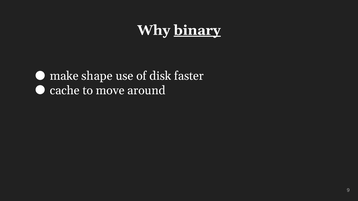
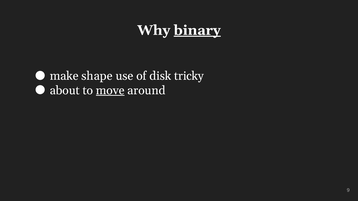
faster: faster -> tricky (189, 76)
cache: cache -> about (65, 90)
move underline: none -> present (110, 90)
